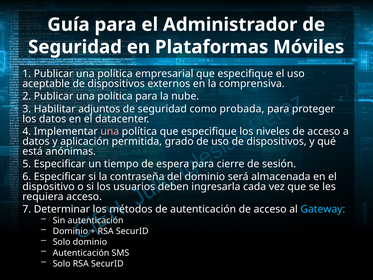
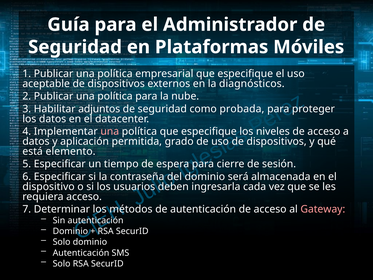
comprensiva: comprensiva -> diagnósticos (252, 84)
anónimas: anónimas -> elemento (71, 151)
Gateway colour: light blue -> pink (323, 209)
